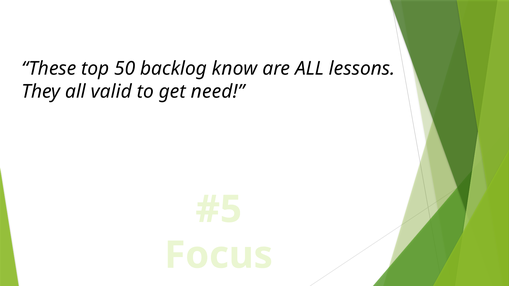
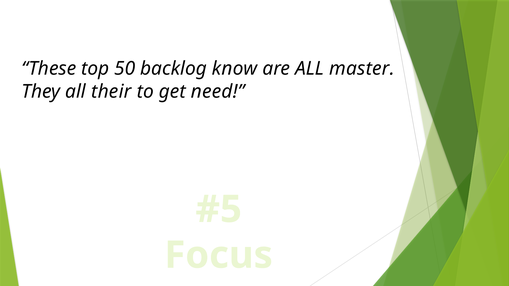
lessons: lessons -> master (362, 69)
valid: valid -> their (111, 92)
